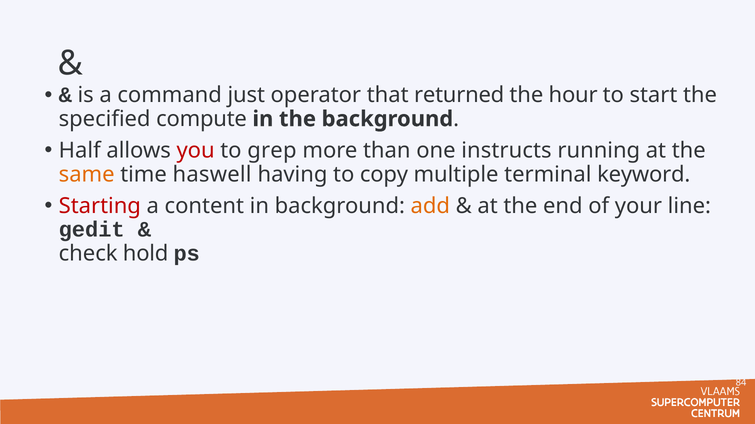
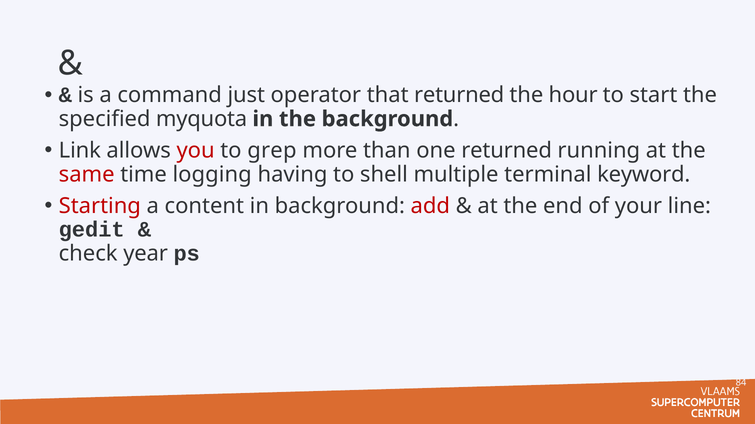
compute: compute -> myquota (202, 119)
Half: Half -> Link (80, 151)
one instructs: instructs -> returned (507, 151)
same colour: orange -> red (87, 175)
haswell: haswell -> logging (212, 175)
copy: copy -> shell (384, 175)
add colour: orange -> red (430, 206)
hold: hold -> year (146, 254)
